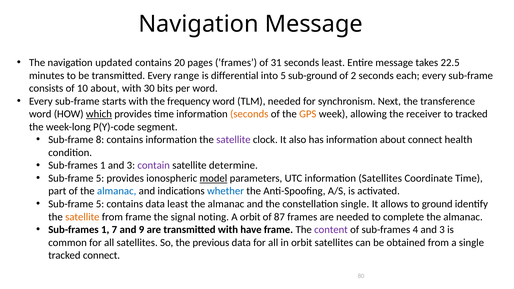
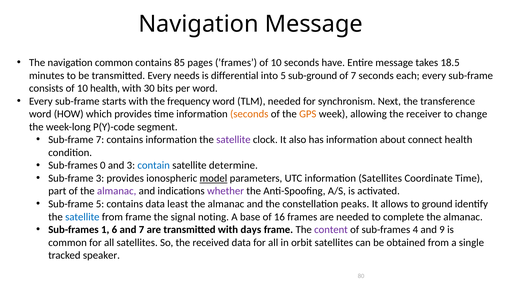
navigation updated: updated -> common (114, 63)
20: 20 -> 85 (180, 63)
’frames of 31: 31 -> 10 (276, 63)
seconds least: least -> have (333, 63)
22.5: 22.5 -> 18.5 (450, 63)
range: range -> needs (187, 76)
of 2: 2 -> 7 (353, 76)
10 about: about -> health (105, 88)
which underline: present -> none (99, 114)
to tracked: tracked -> change (471, 114)
Sub-frame 8: 8 -> 7 (100, 140)
1: 1 -> 0 (103, 165)
contain colour: purple -> blue (154, 165)
5: 5 -> 3 (100, 178)
almanac colour: blue -> purple (117, 191)
whether colour: blue -> purple (226, 191)
constellation single: single -> peaks (355, 204)
satellite colour: orange -> blue (82, 217)
A orbit: orbit -> base (250, 217)
87: 87 -> 16 (279, 217)
7: 7 -> 6 (114, 230)
and 9: 9 -> 7 (142, 230)
have: have -> days (251, 230)
4 and 3: 3 -> 9 (442, 230)
previous: previous -> received (211, 243)
tracked connect: connect -> speaker (101, 255)
